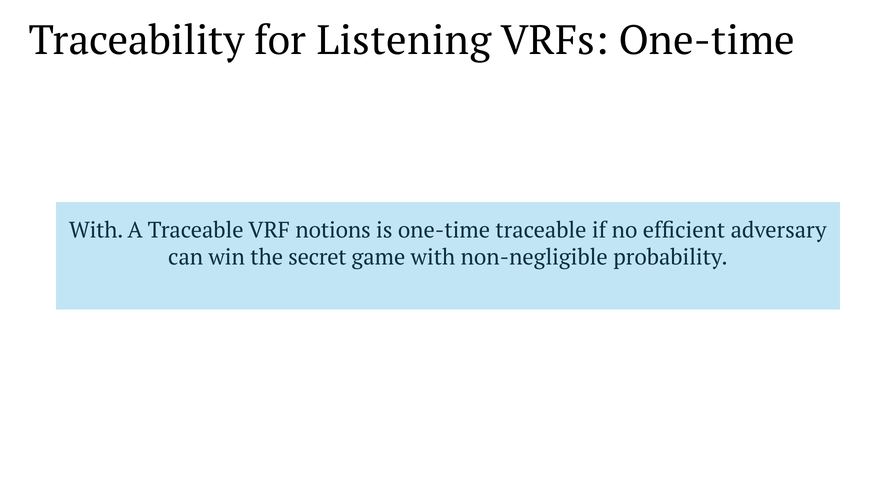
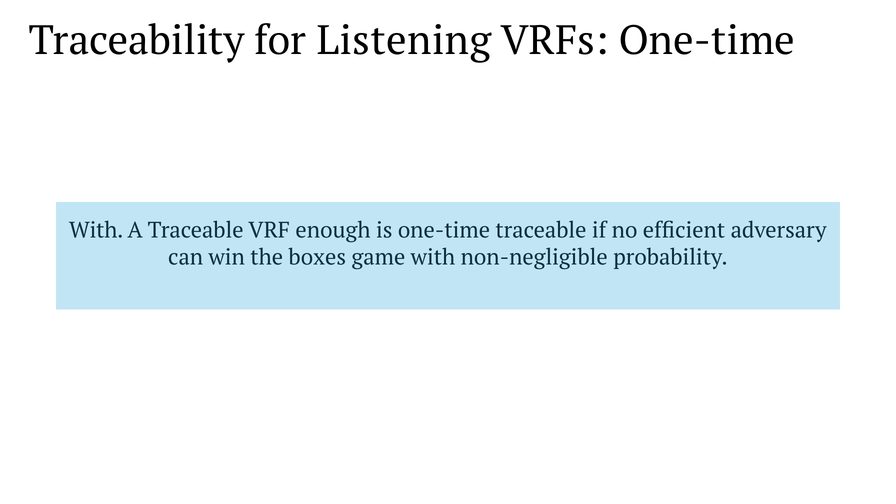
notions: notions -> enough (333, 230)
secret: secret -> boxes (317, 257)
